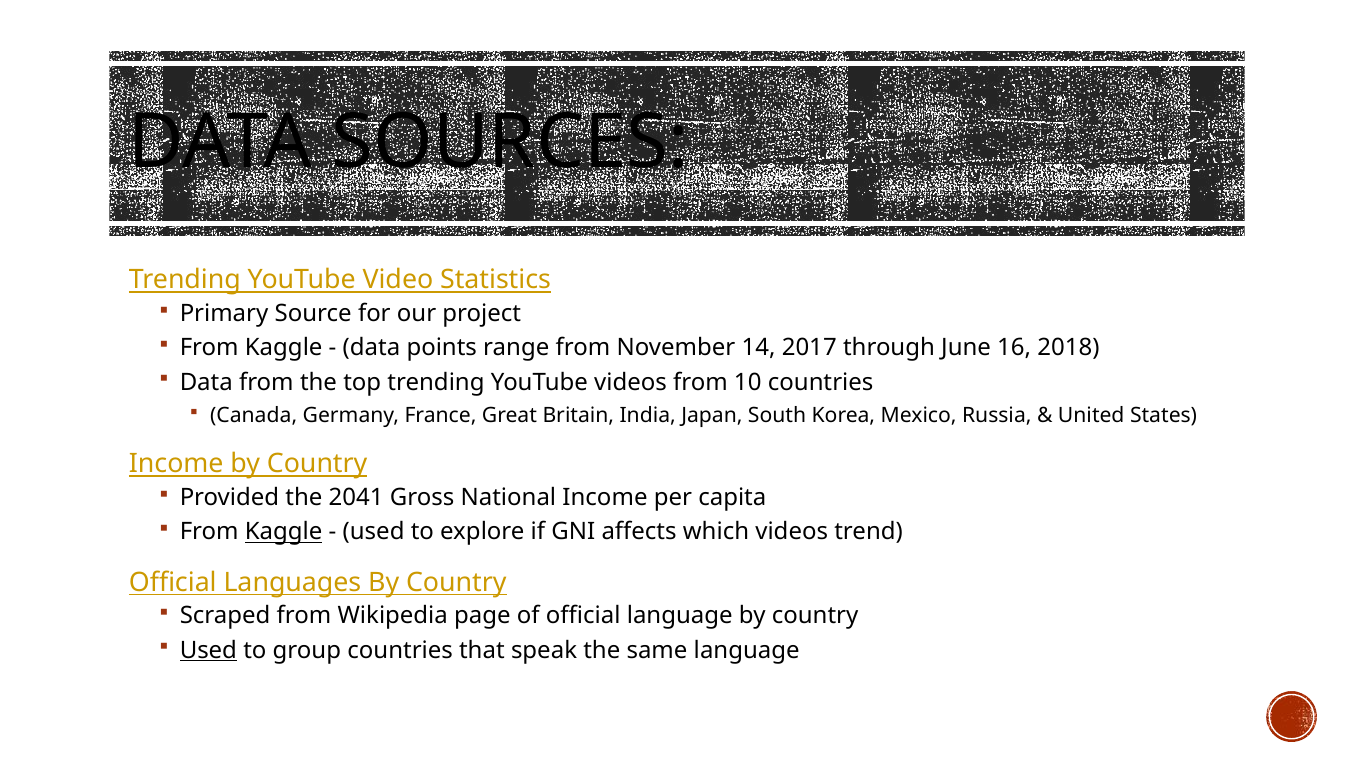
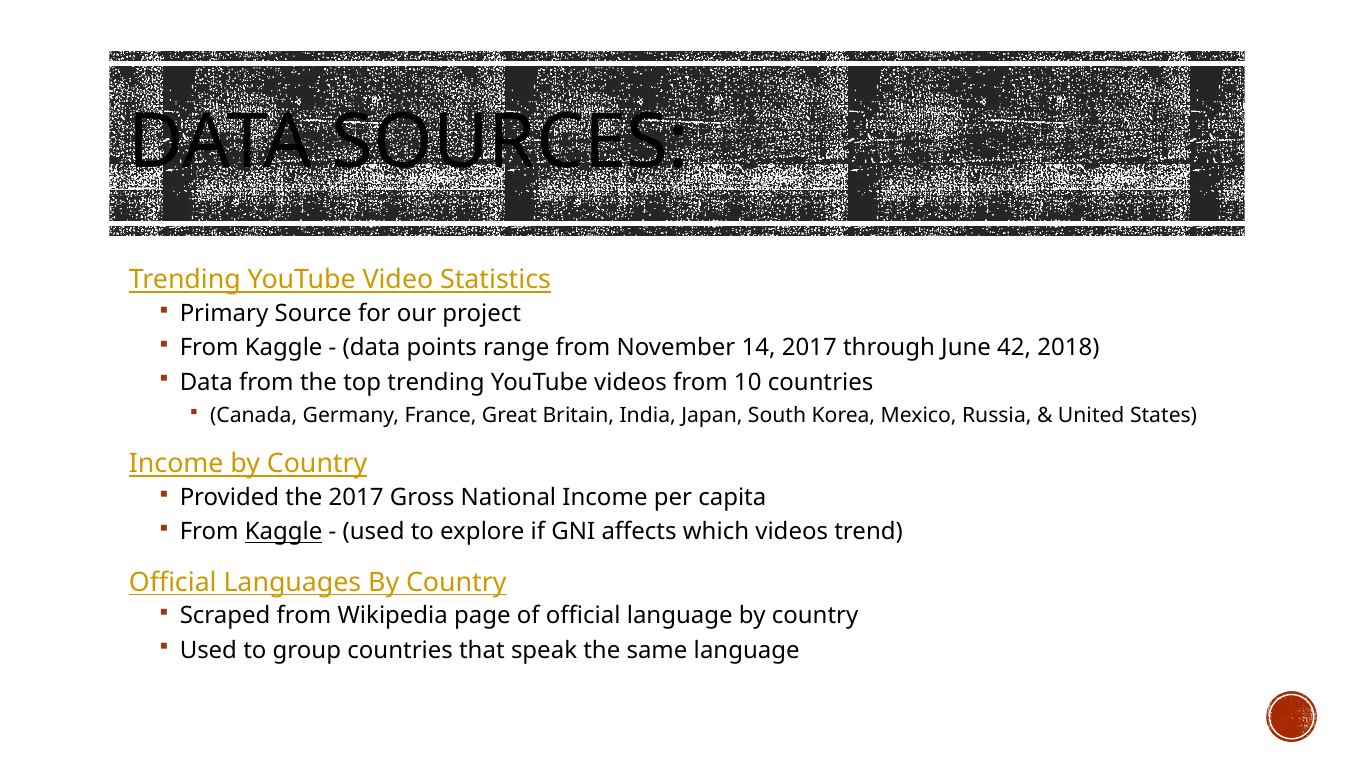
16: 16 -> 42 (1014, 348)
the 2041: 2041 -> 2017 (356, 498)
Used underline: present -> none (208, 651)
